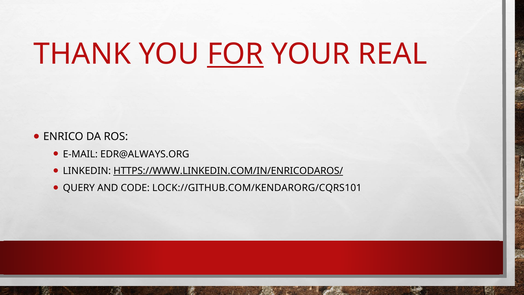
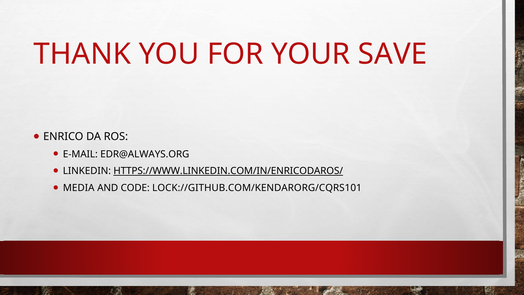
FOR underline: present -> none (235, 54)
REAL: REAL -> SAVE (393, 54)
QUERY: QUERY -> MEDIA (79, 188)
